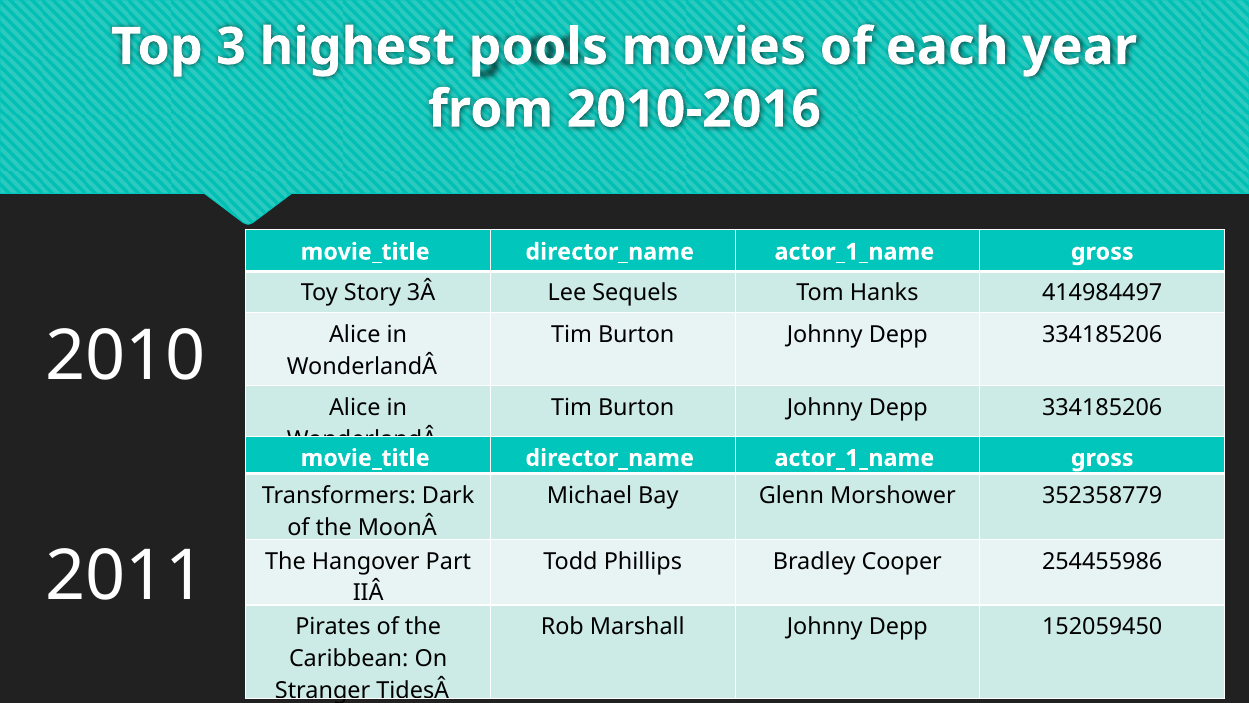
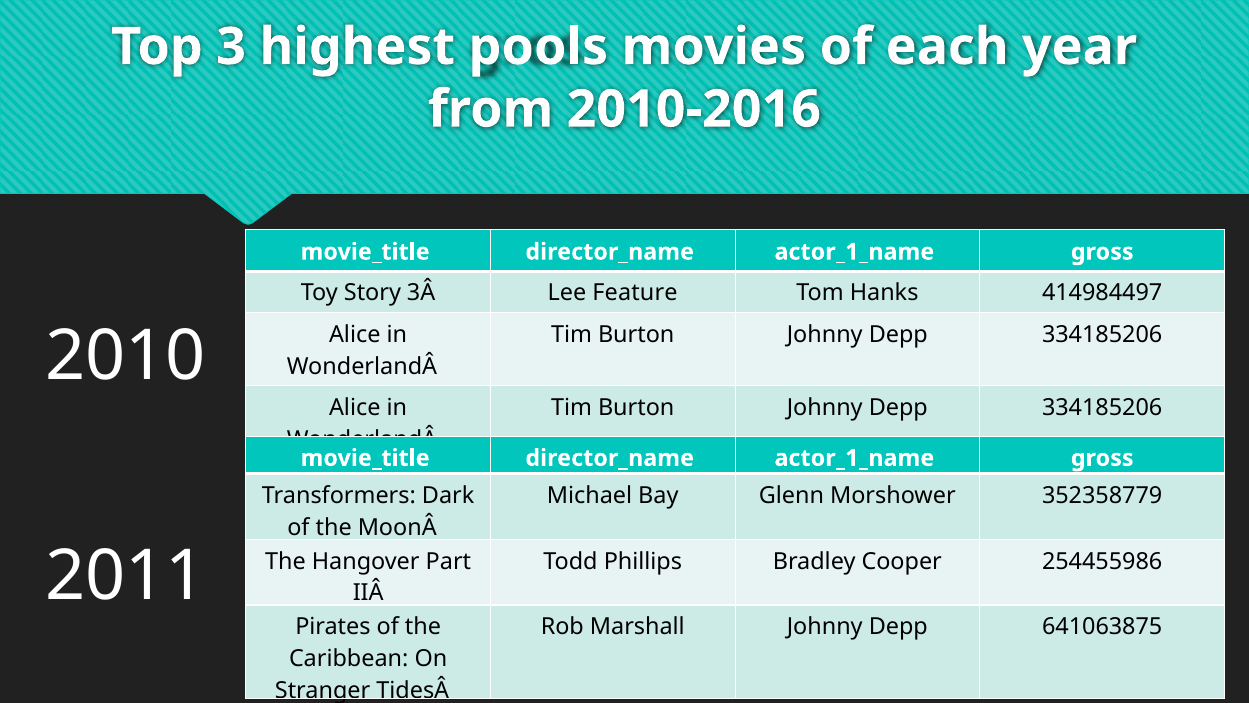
Sequels: Sequels -> Feature (635, 293)
152059450: 152059450 -> 641063875 (1102, 627)
